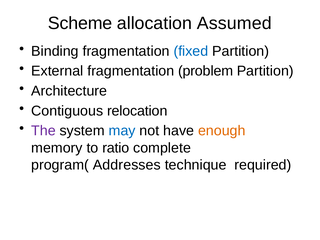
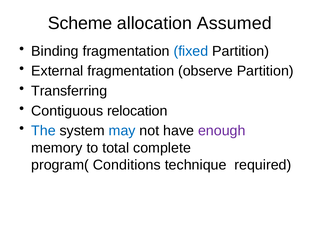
problem: problem -> observe (206, 71)
Architecture: Architecture -> Transferring (69, 91)
The colour: purple -> blue (43, 131)
enough colour: orange -> purple (222, 131)
ratio: ratio -> total (116, 148)
Addresses: Addresses -> Conditions (127, 165)
